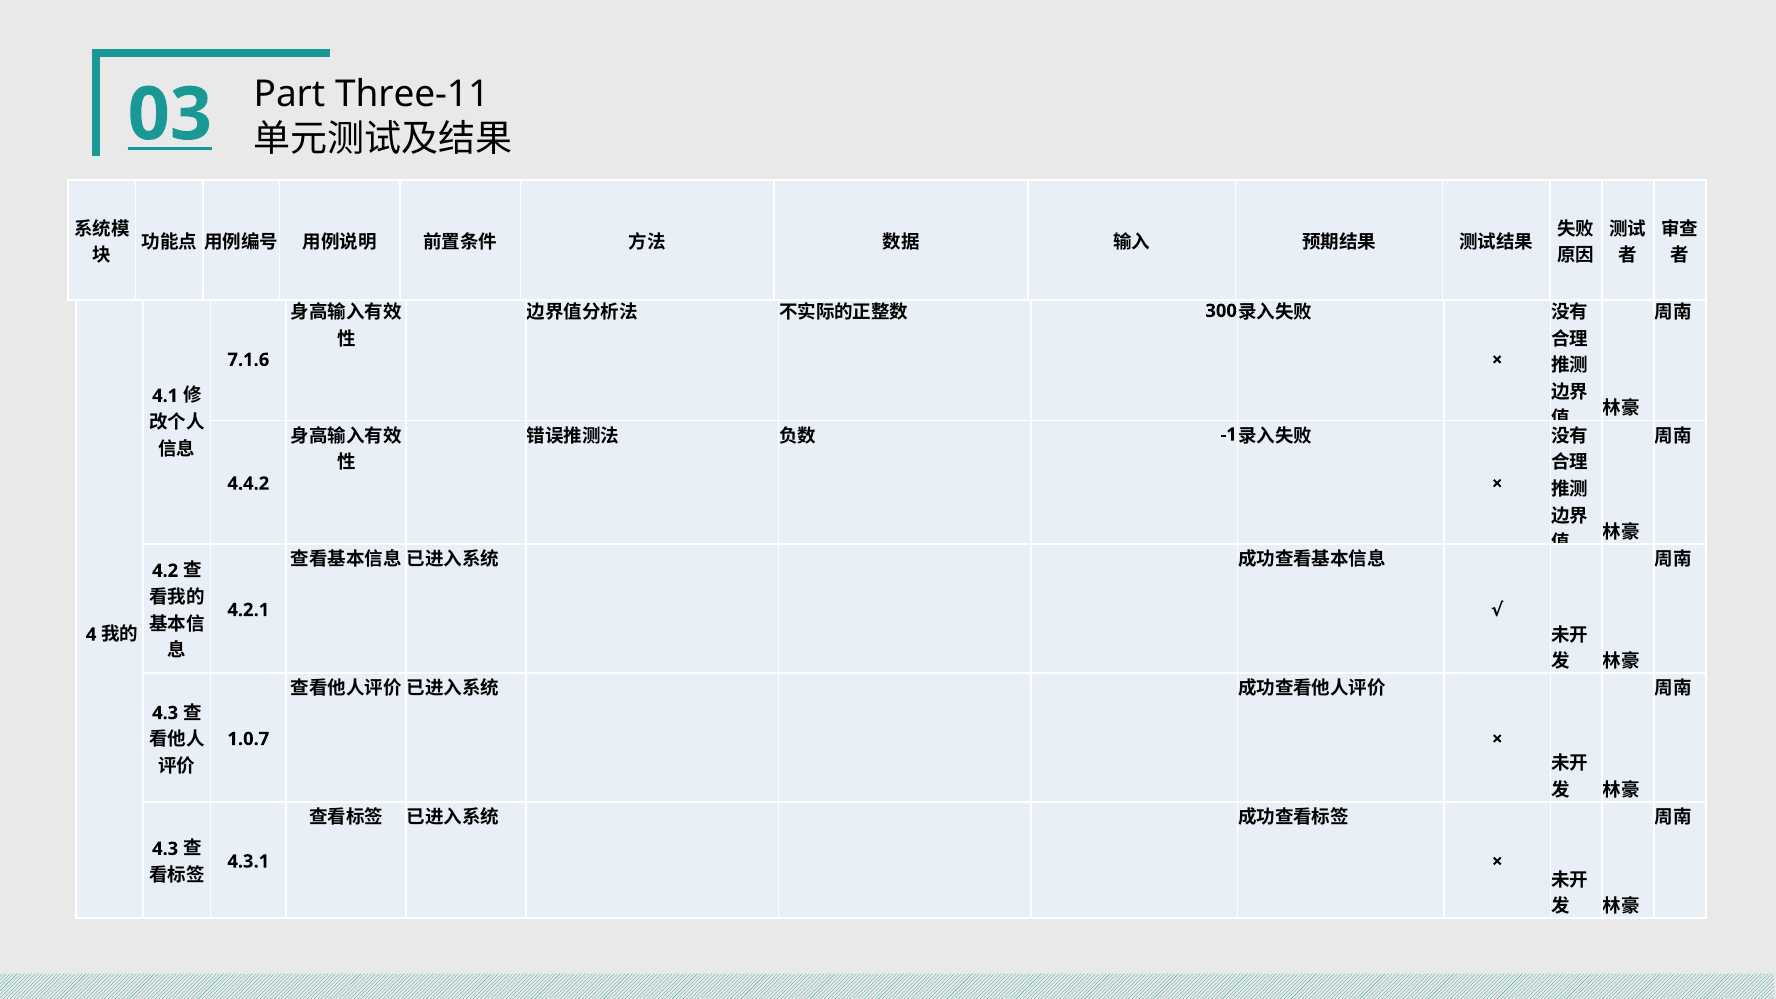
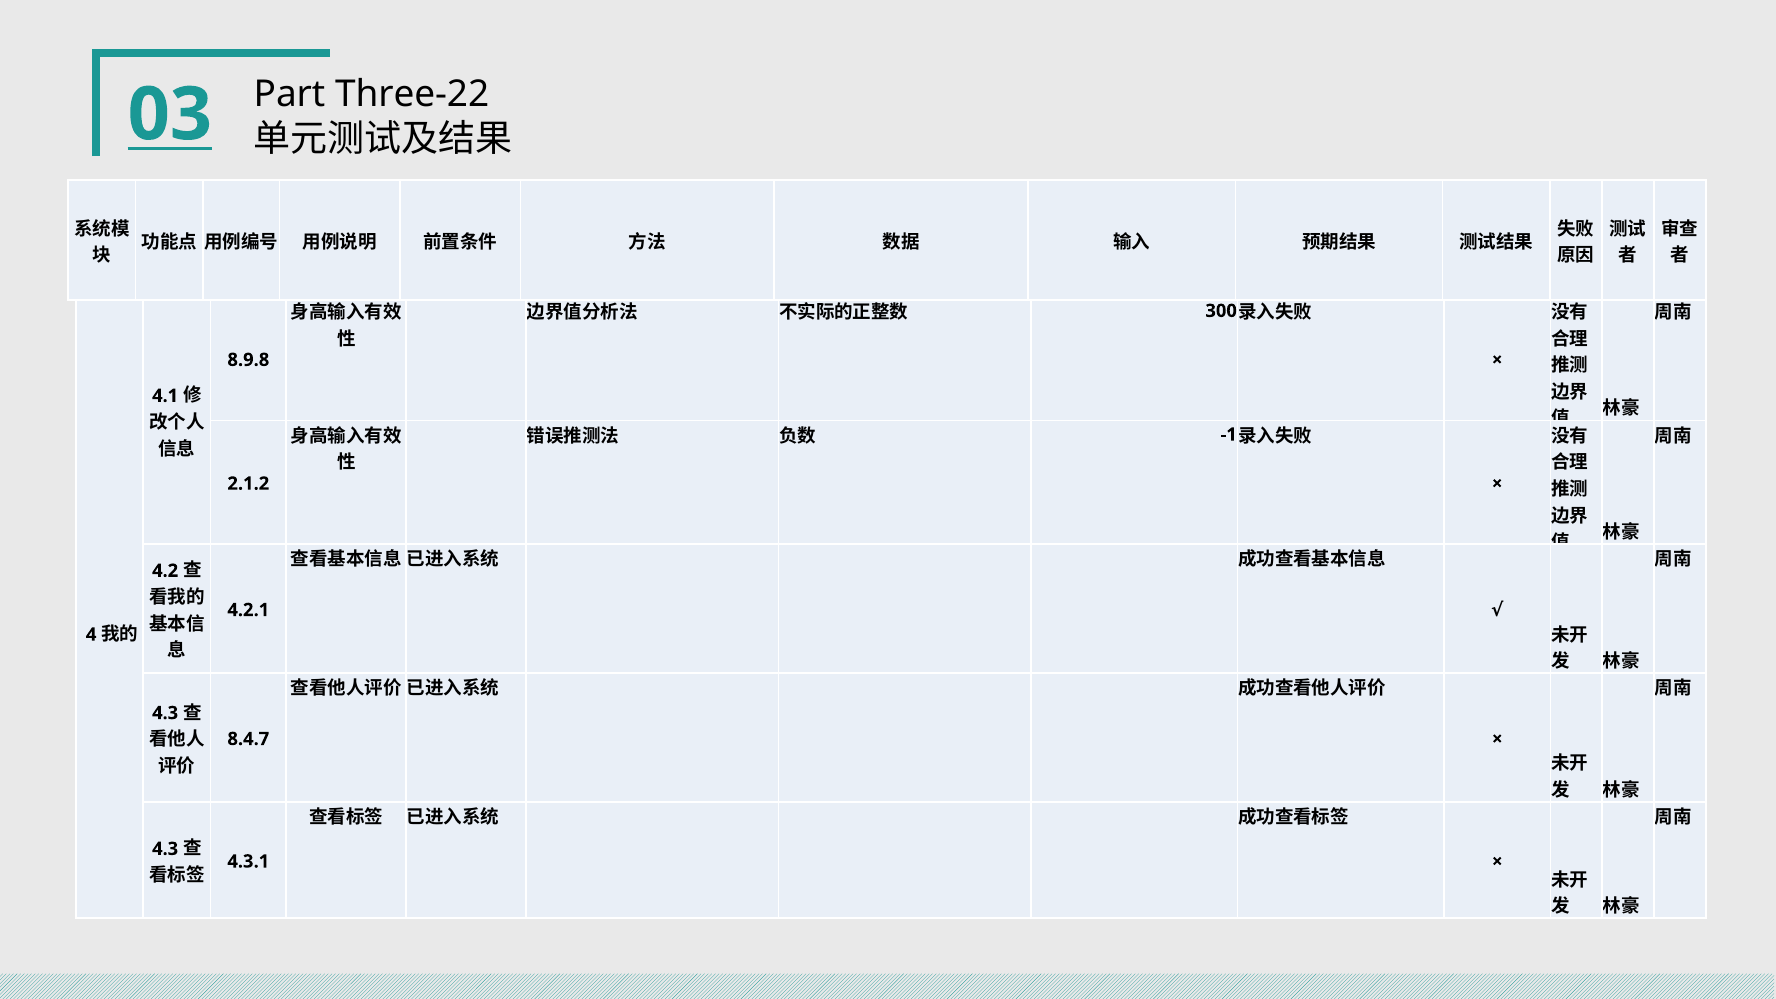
Three-11: Three-11 -> Three-22 (412, 94)
7.1.6: 7.1.6 -> 8.9.8 (248, 360)
4.4.2: 4.4.2 -> 2.1.2 (248, 484)
1.0.7: 1.0.7 -> 8.4.7 (248, 739)
